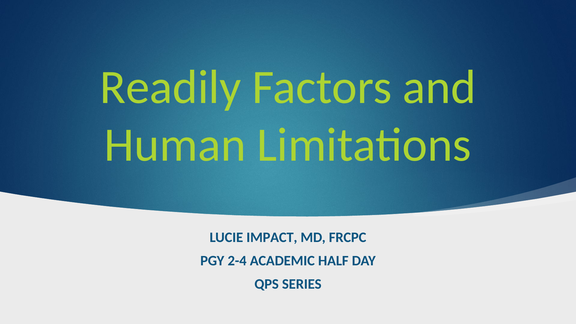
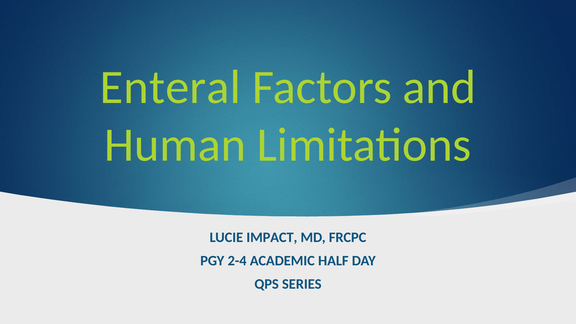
Readily: Readily -> Enteral (170, 87)
